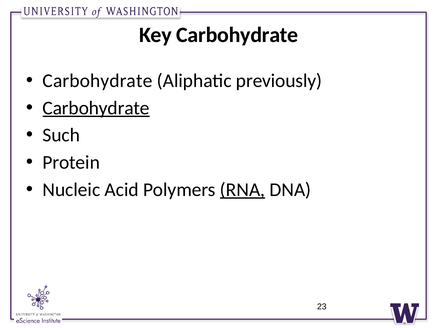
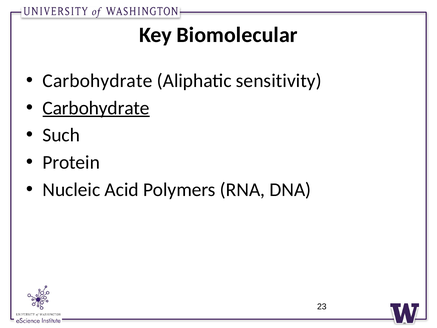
Key Carbohydrate: Carbohydrate -> Biomolecular (237, 35)
previously: previously -> sensitivity (279, 81)
RNA underline: present -> none (243, 190)
